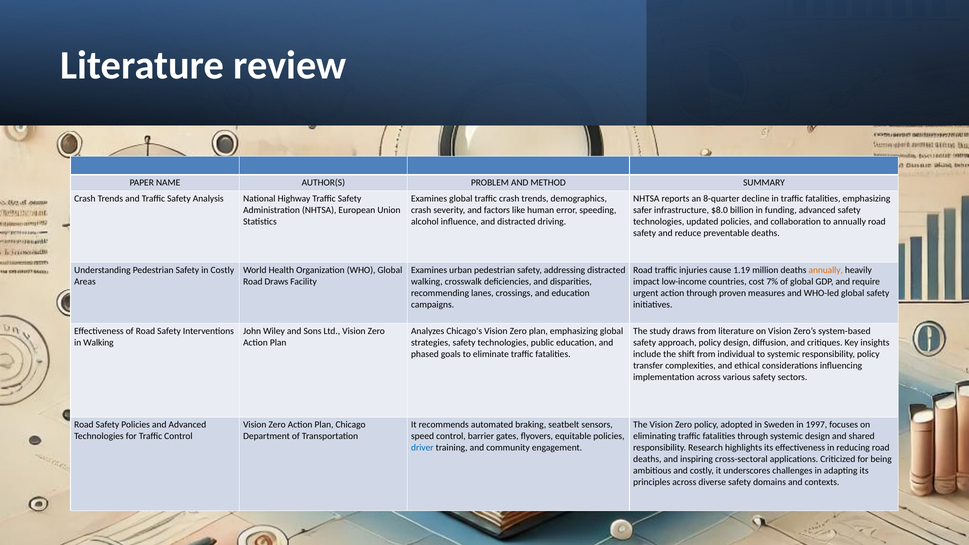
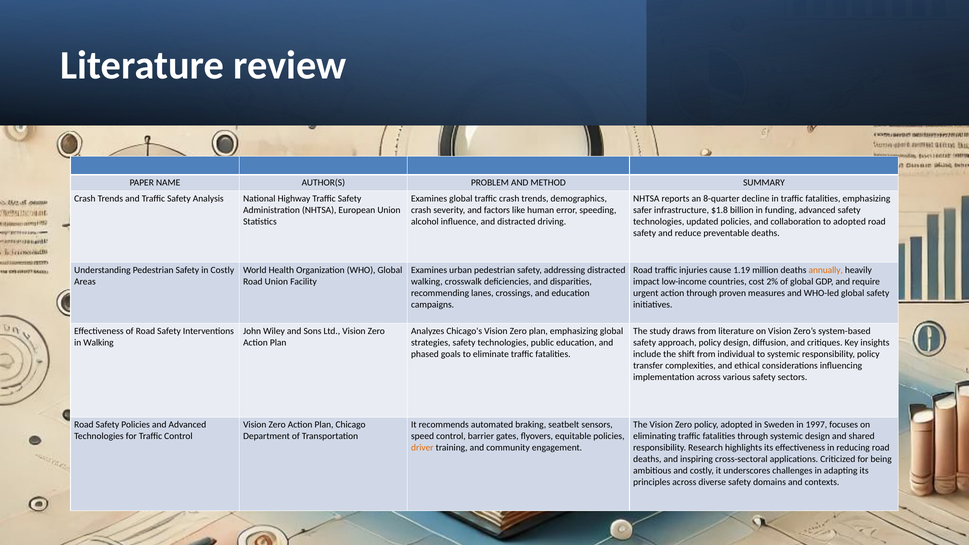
$8.0: $8.0 -> $1.8 (720, 210)
to annually: annually -> adopted (850, 222)
Road Draws: Draws -> Union (276, 282)
7%: 7% -> 2% (772, 282)
driver colour: blue -> orange (422, 448)
